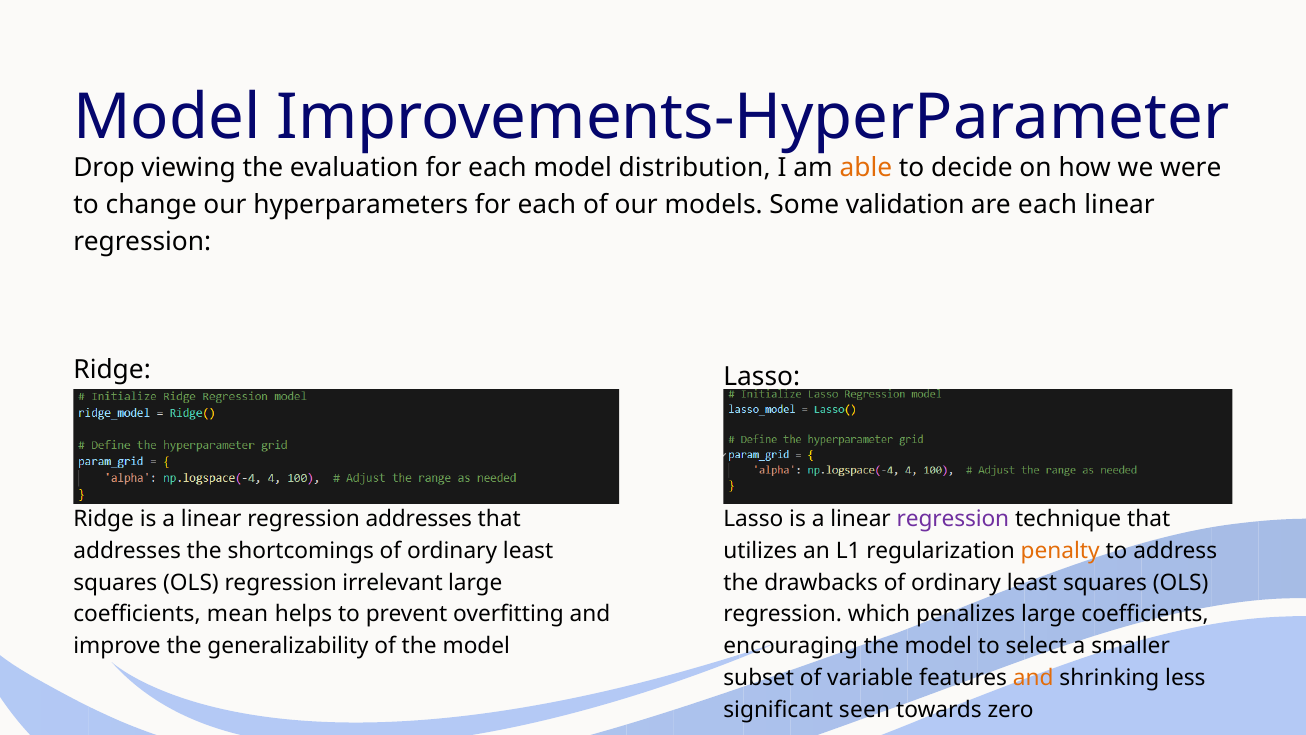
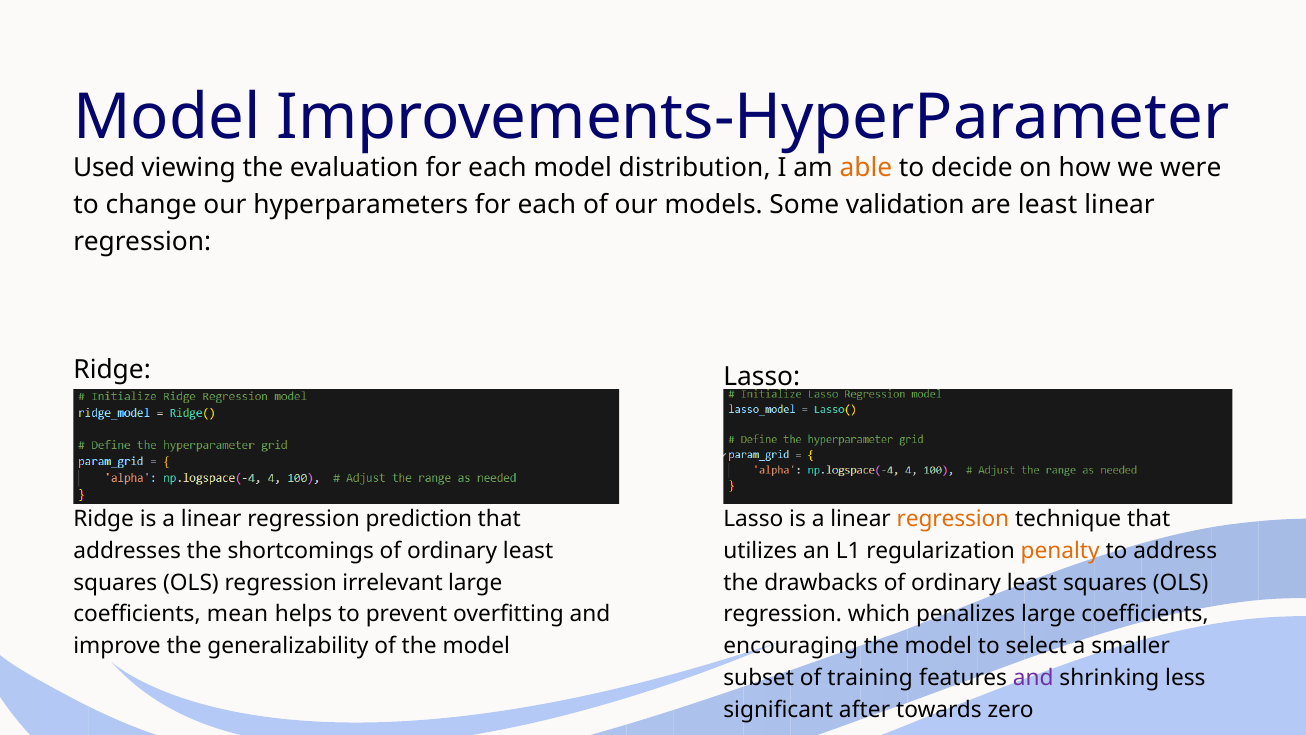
Drop: Drop -> Used (104, 168)
are each: each -> least (1048, 205)
regression addresses: addresses -> prediction (419, 519)
regression colour: purple -> orange (953, 519)
variable: variable -> training (870, 678)
and colour: orange -> purple (1033, 678)
seen: seen -> after (865, 709)
